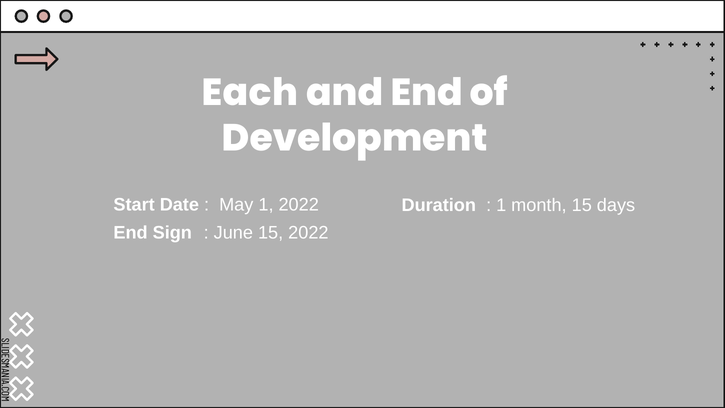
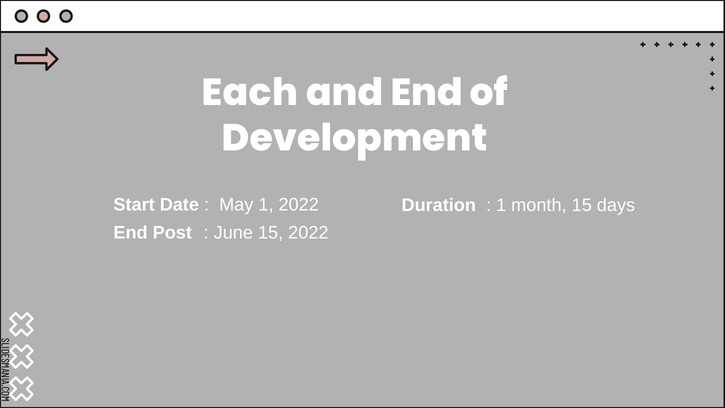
Sign: Sign -> Post (172, 232)
